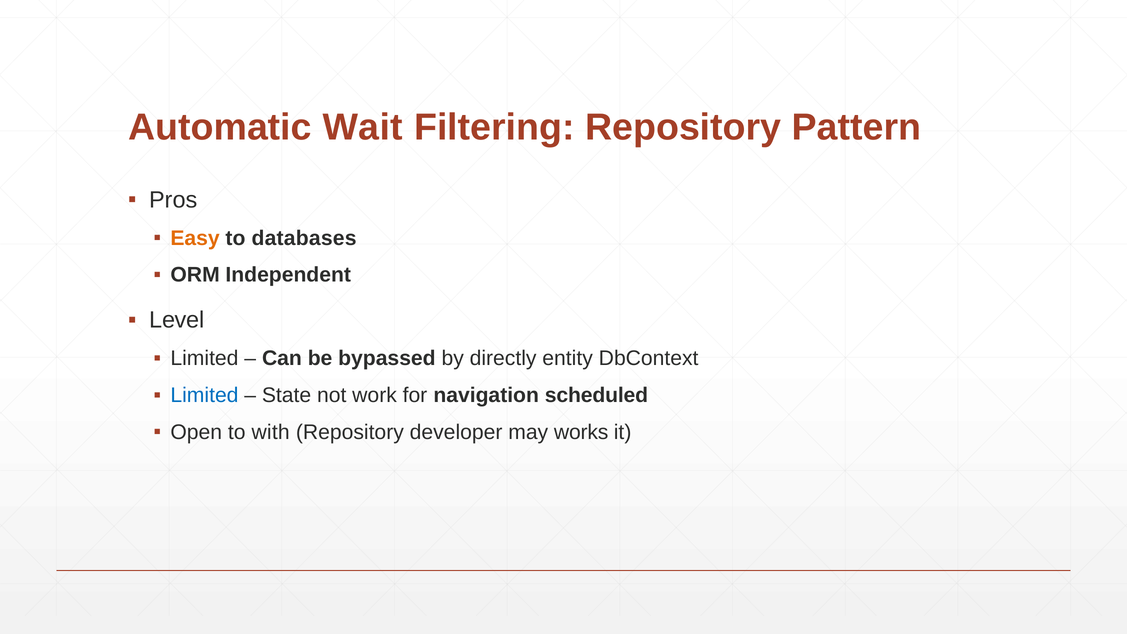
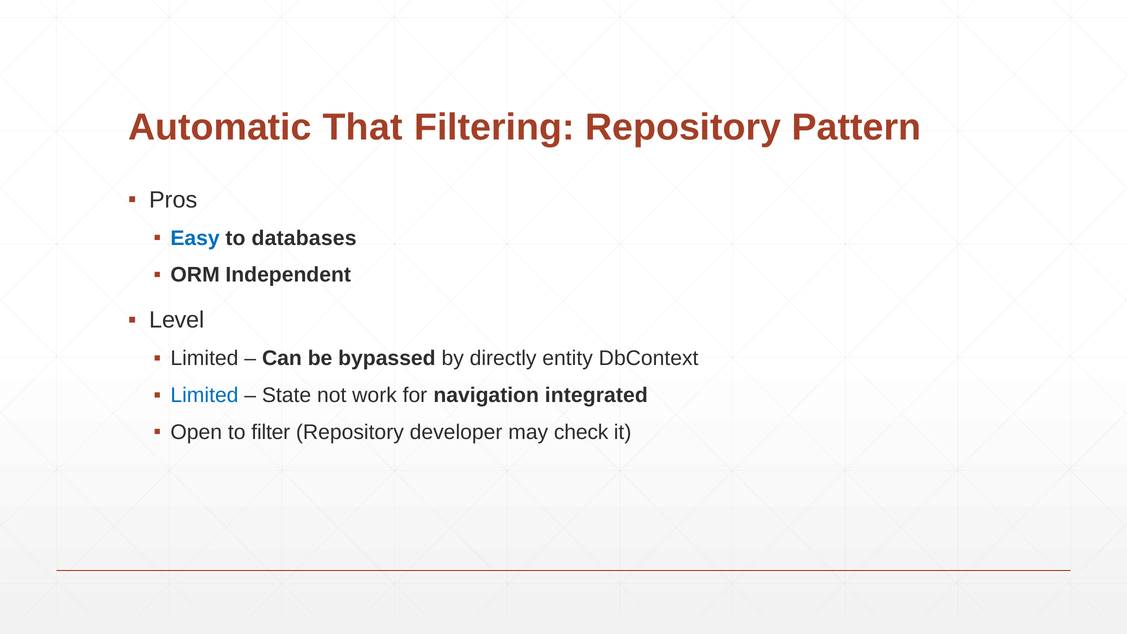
Wait: Wait -> That (363, 127)
Easy colour: orange -> blue (195, 238)
scheduled: scheduled -> integrated (596, 395)
with: with -> filter (271, 432)
works: works -> check (581, 432)
